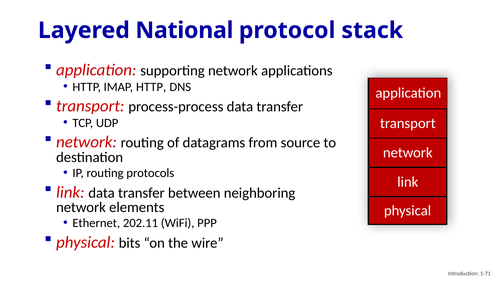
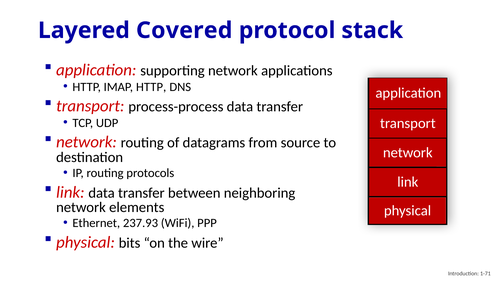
National: National -> Covered (184, 30)
202.11: 202.11 -> 237.93 (141, 224)
